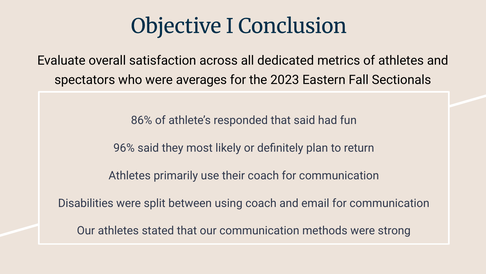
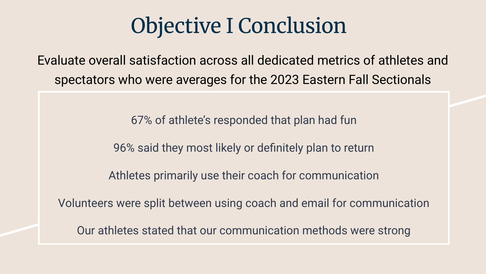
86%: 86% -> 67% (142, 120)
that said: said -> plan (304, 120)
Disabilities: Disabilities -> Volunteers (86, 203)
